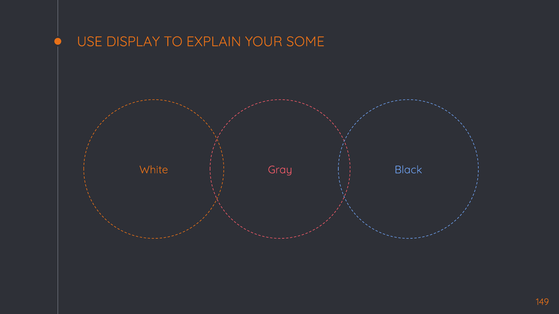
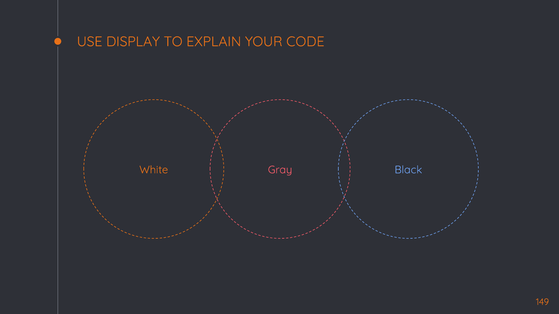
SOME: SOME -> CODE (305, 42)
